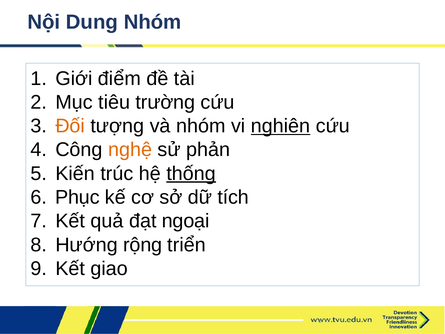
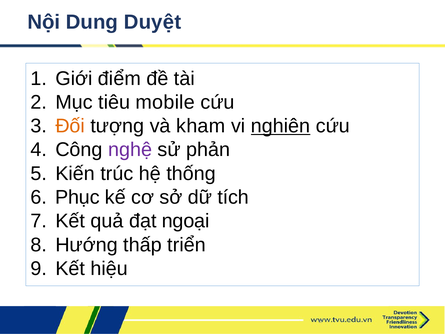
Dung Nhóm: Nhóm -> Duyệt (152, 22)
trường: trường -> mobile (165, 102)
và nhóm: nhóm -> kham (201, 126)
nghệ colour: orange -> purple (130, 150)
thống underline: present -> none (191, 173)
rộng: rộng -> thấp (143, 245)
giao: giao -> hiệu (109, 268)
